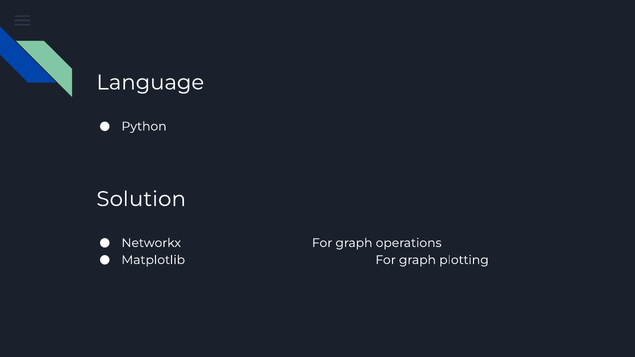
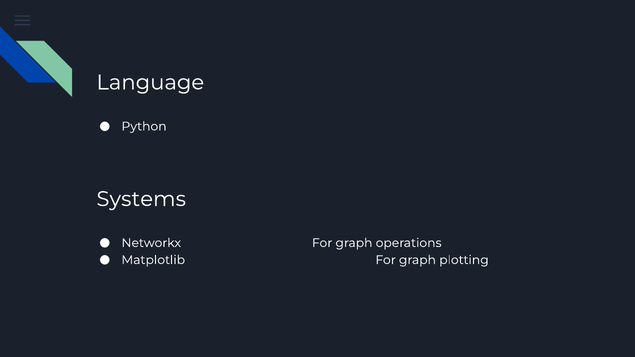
Solution: Solution -> Systems (141, 199)
